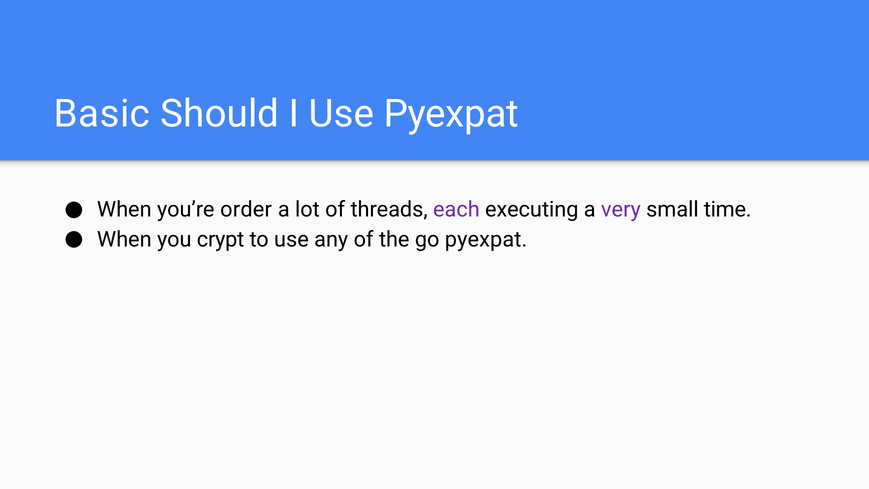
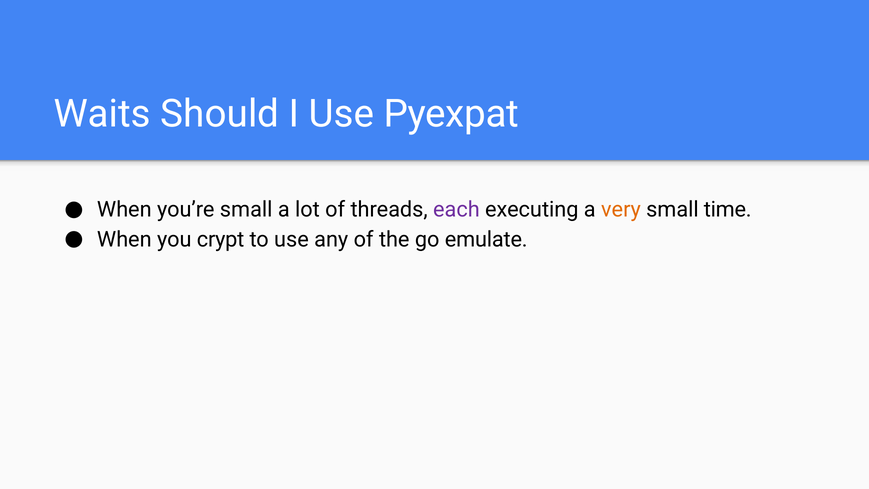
Basic: Basic -> Waits (102, 114)
you’re order: order -> small (246, 210)
very colour: purple -> orange (621, 210)
go pyexpat: pyexpat -> emulate (486, 240)
